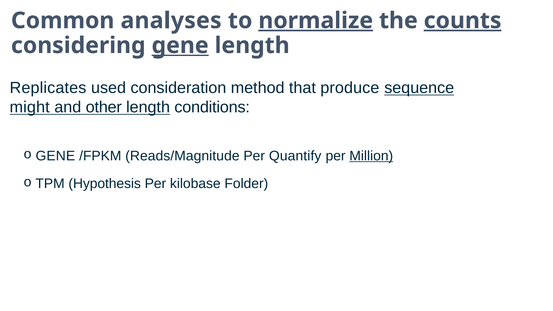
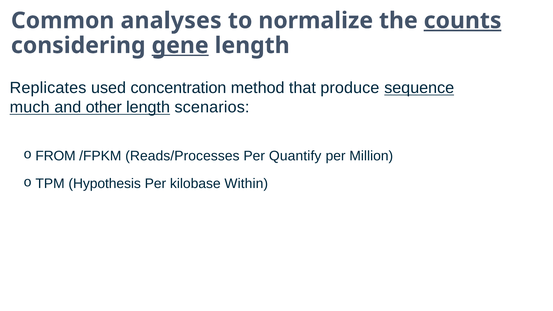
normalize underline: present -> none (316, 21)
consideration: consideration -> concentration (178, 88)
might: might -> much (30, 107)
conditions: conditions -> scenarios (212, 107)
GENE: GENE -> FROM (56, 156)
Reads/Magnitude: Reads/Magnitude -> Reads/Processes (182, 156)
Million underline: present -> none (371, 156)
Folder: Folder -> Within (246, 184)
